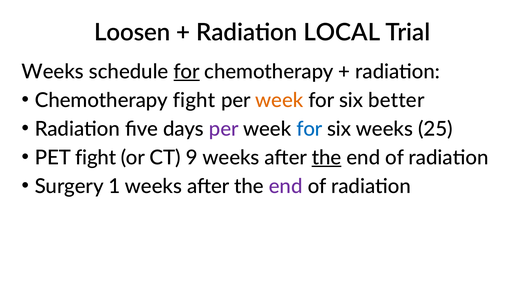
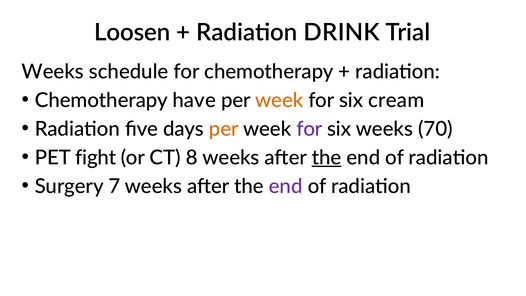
LOCAL: LOCAL -> DRINK (342, 33)
for underline: present -> none (187, 72)
Chemotherapy fight: fight -> have (194, 100)
better: better -> cream (396, 100)
per colour: purple -> orange (224, 129)
for colour: blue -> purple (309, 129)
25: 25 -> 70 (435, 129)
9: 9 -> 8 (192, 158)
1: 1 -> 7 (114, 186)
